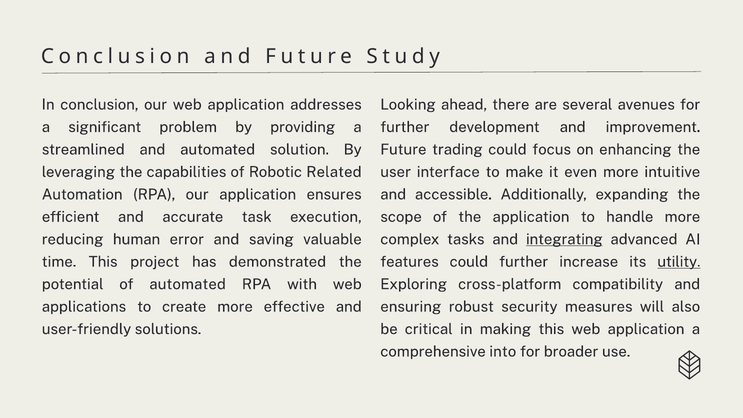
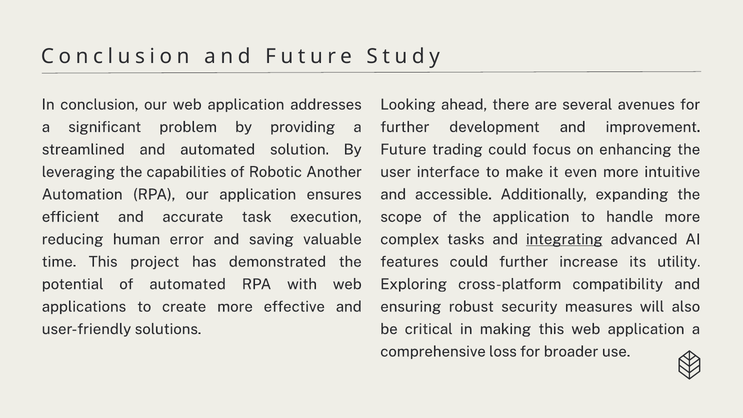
Related: Related -> Another (334, 172)
utility underline: present -> none (679, 262)
into: into -> loss (503, 352)
